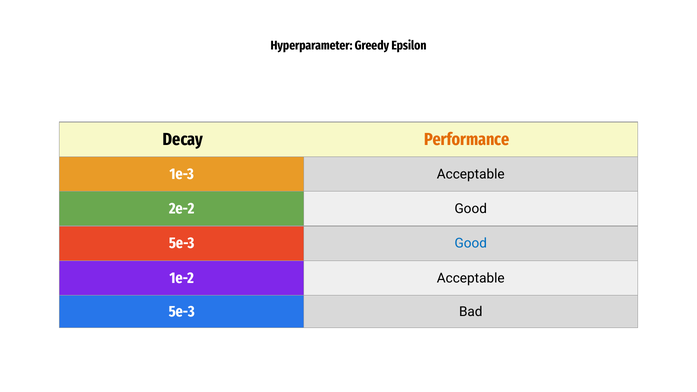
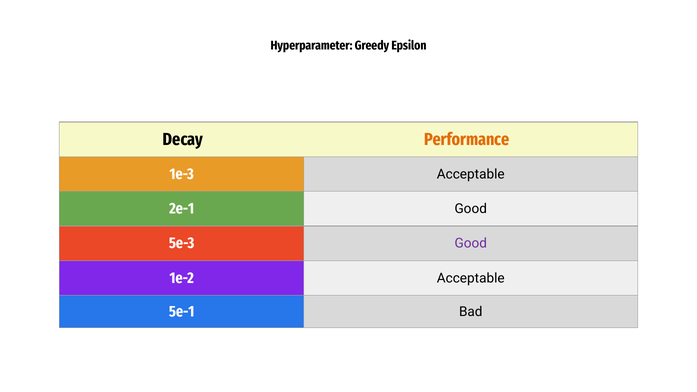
2e-2: 2e-2 -> 2e-1 (182, 209)
Good colour: blue -> purple (471, 244)
5e-3: 5e-3 -> 5e-1 (182, 312)
